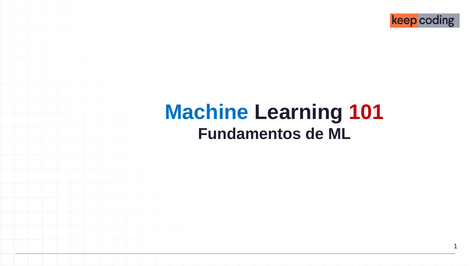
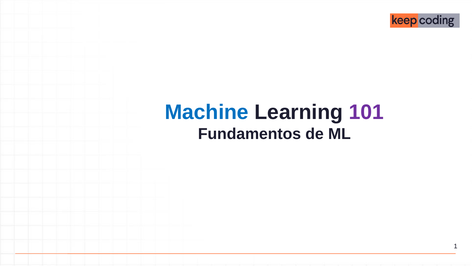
101 colour: red -> purple (366, 112)
